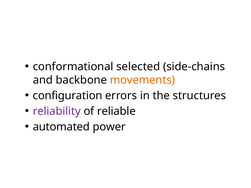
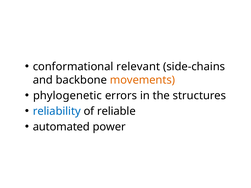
selected: selected -> relevant (138, 67)
configuration: configuration -> phylogenetic (67, 96)
reliability colour: purple -> blue (57, 111)
